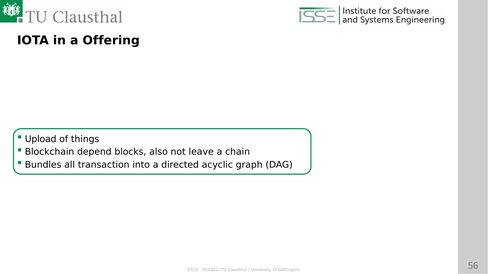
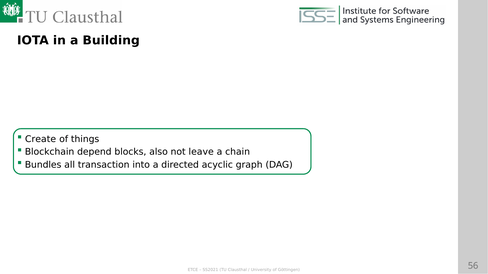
Offering: Offering -> Building (111, 41)
Upload: Upload -> Create (41, 139)
